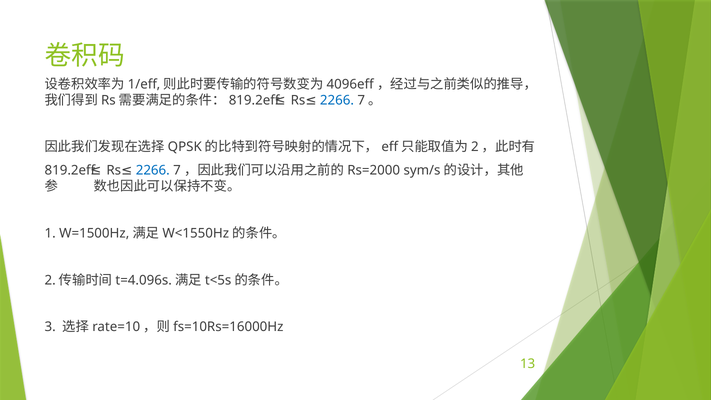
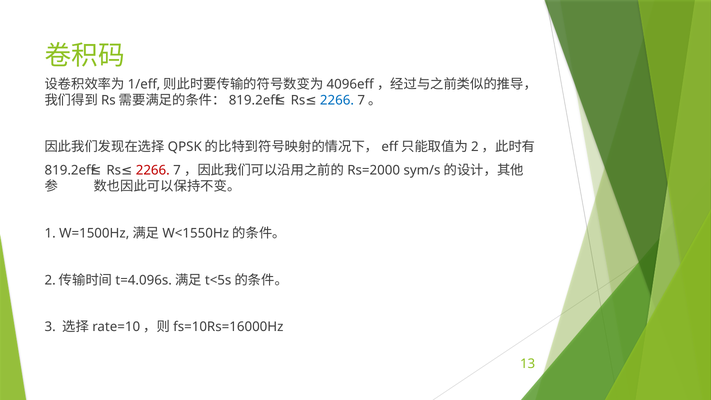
2266 colour: blue -> red (153, 170)
